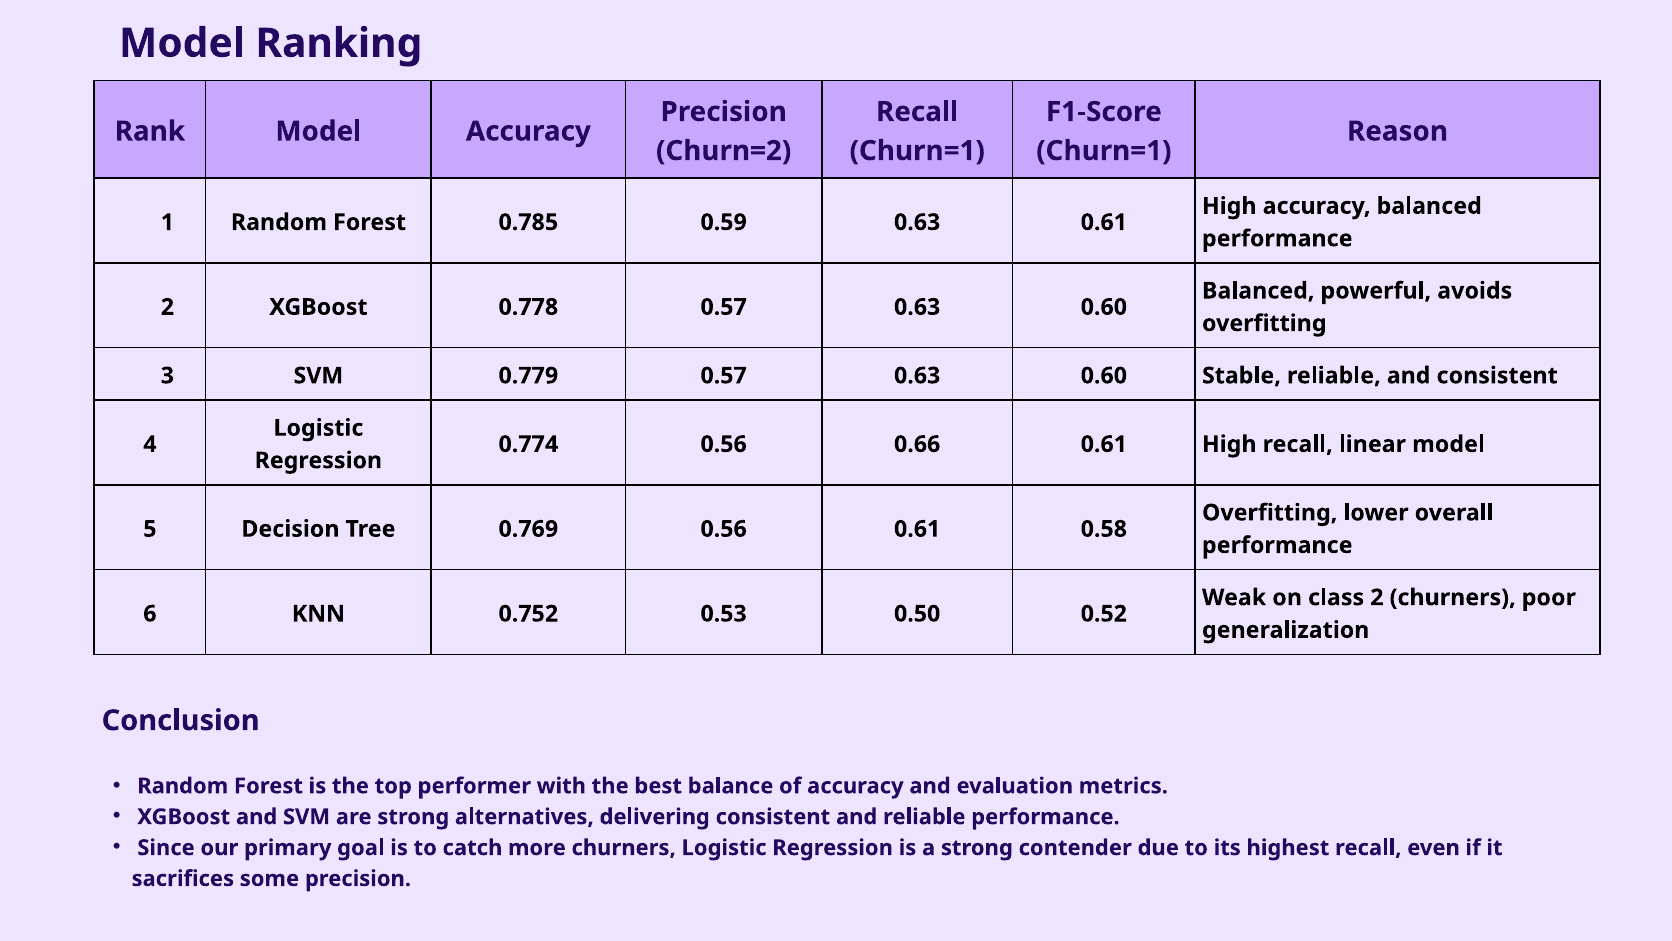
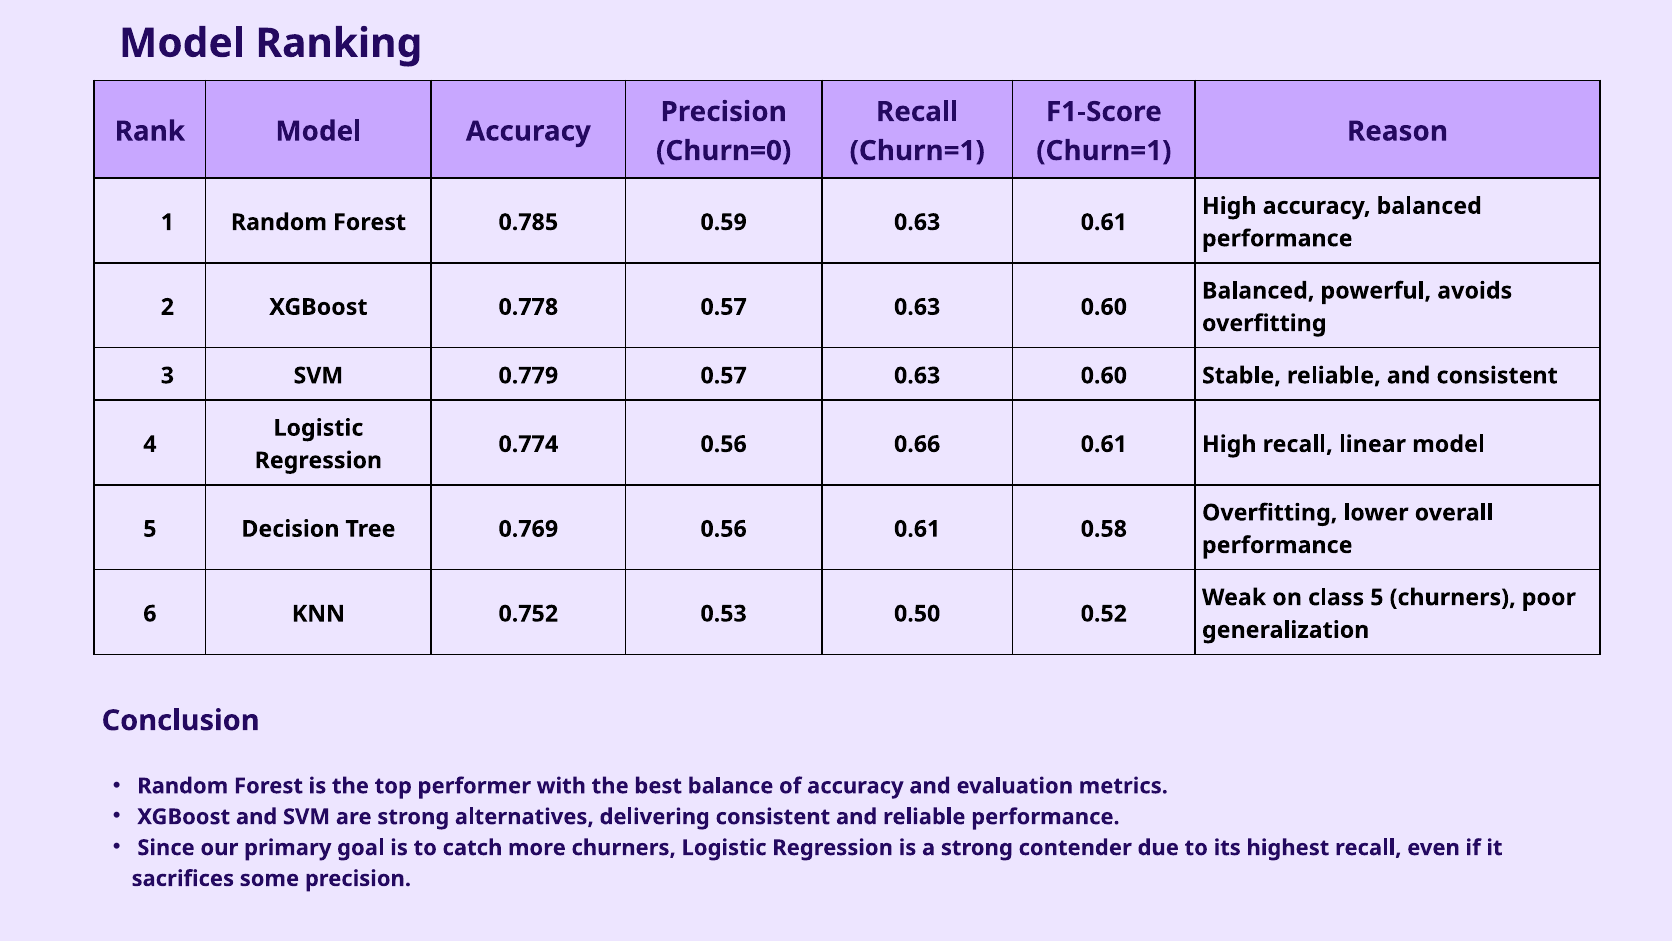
Churn=2: Churn=2 -> Churn=0 (724, 151)
class 2: 2 -> 5 (1377, 597)
